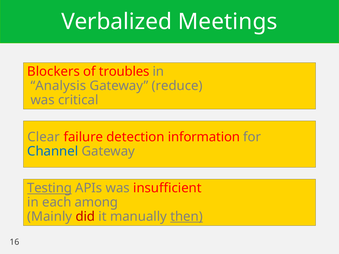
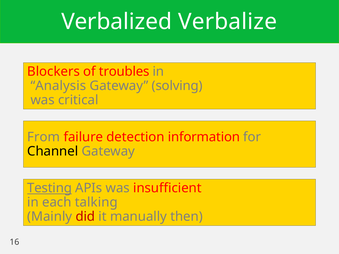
Meetings: Meetings -> Verbalize (228, 22)
reduce: reduce -> solving (177, 86)
Clear: Clear -> From (44, 137)
Channel colour: blue -> black (53, 151)
among: among -> talking (96, 203)
then underline: present -> none (187, 217)
